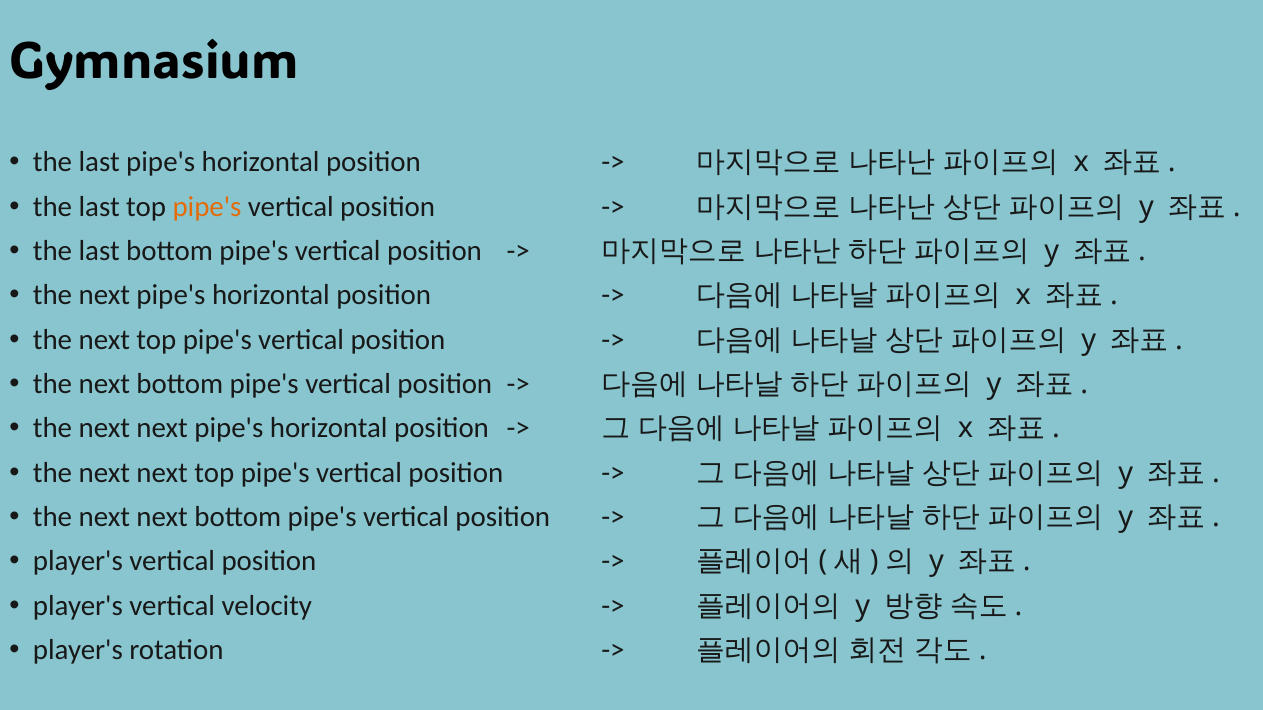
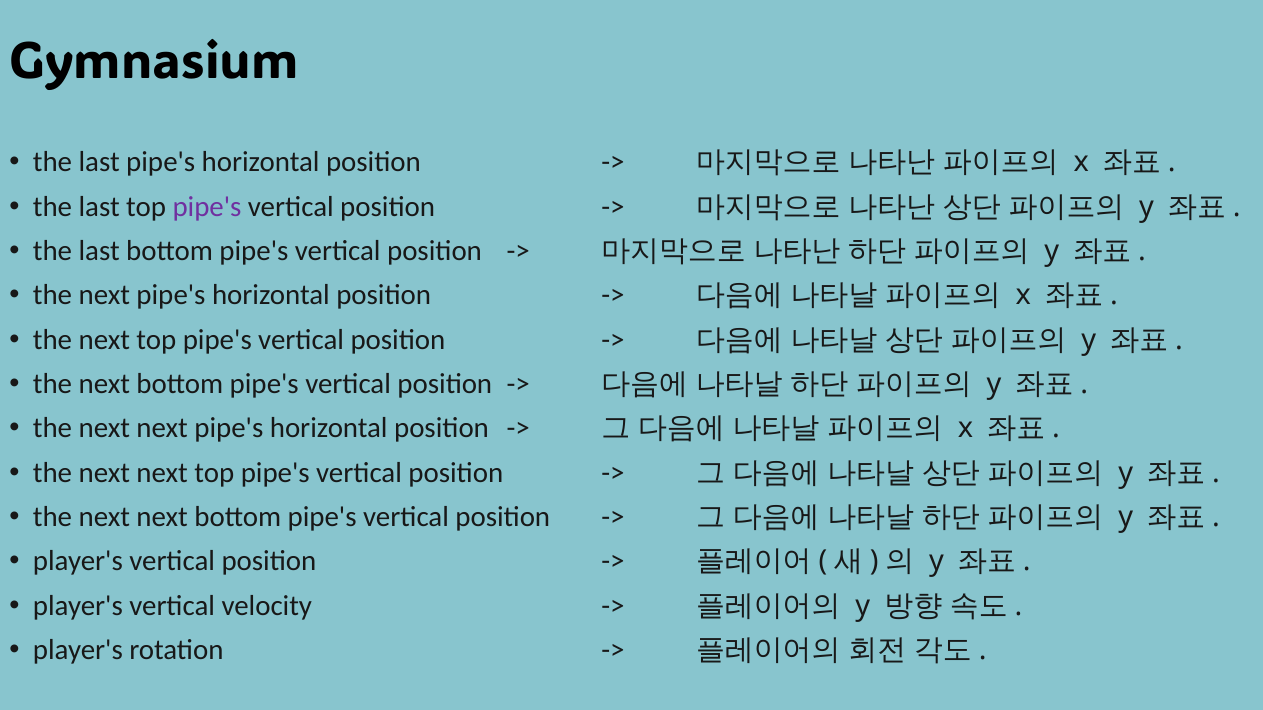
pipe's colour: orange -> purple (207, 207)
